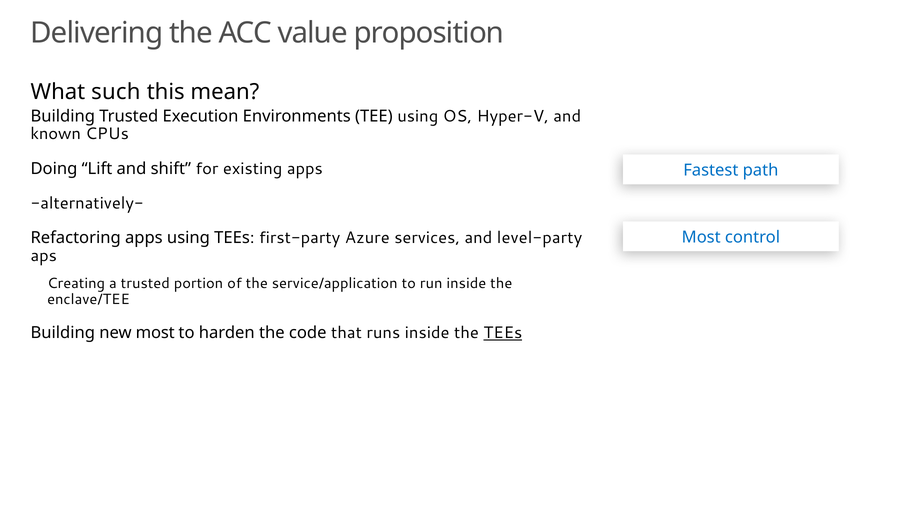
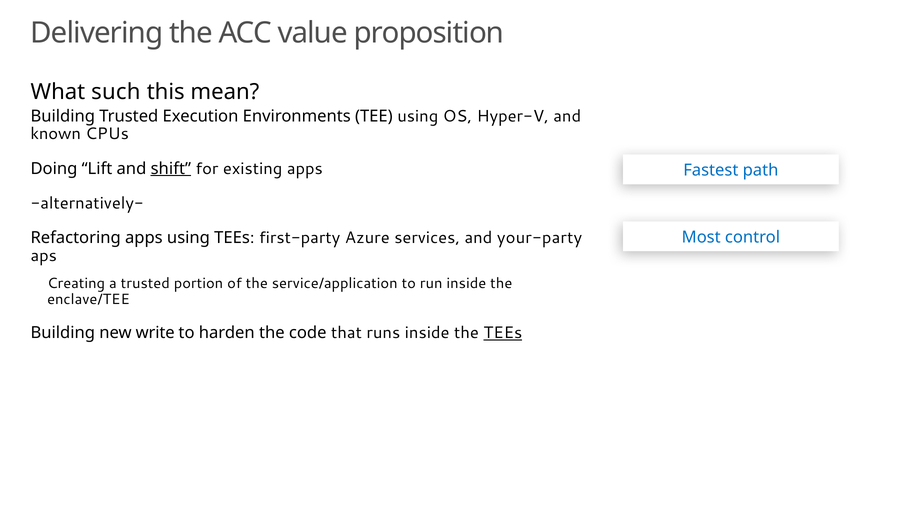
shift underline: none -> present (171, 168)
level-party: level-party -> your-party (540, 238)
new most: most -> write (155, 333)
